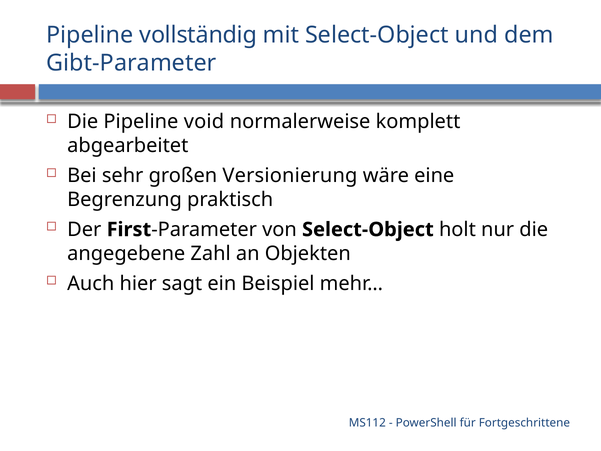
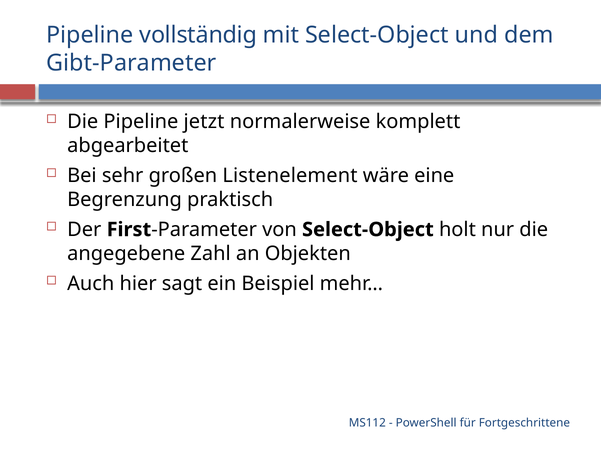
void: void -> jetzt (204, 122)
Versionierung: Versionierung -> Listenelement (290, 175)
